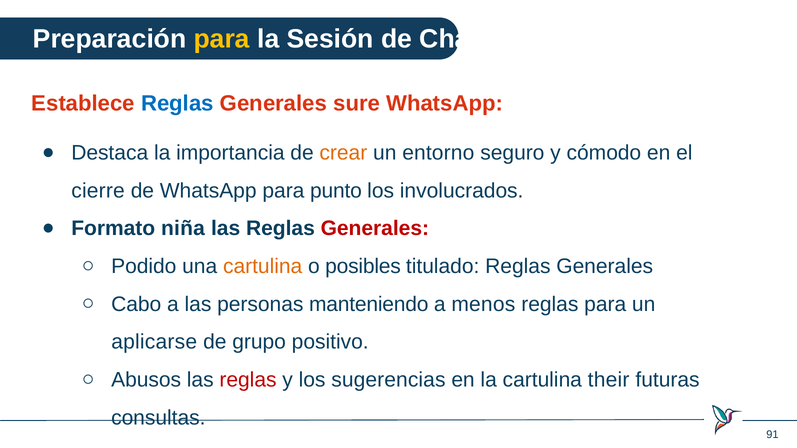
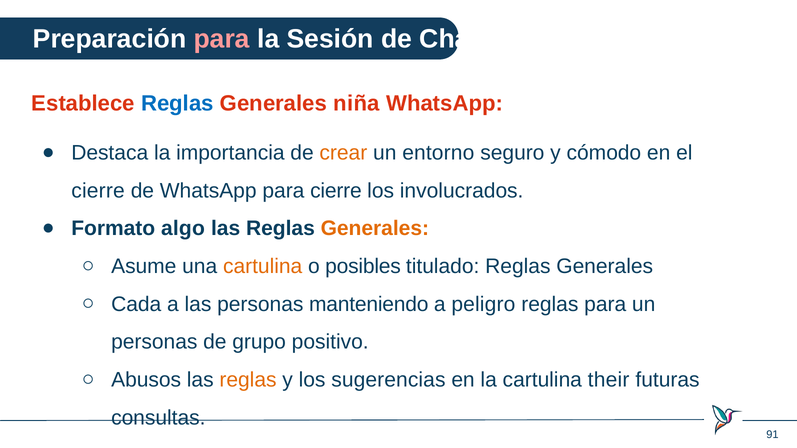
para colour: yellow -> pink (222, 39)
sure: sure -> niña (357, 104)
para punto: punto -> cierre (336, 191)
niña: niña -> algo (183, 229)
Generales colour: red -> orange (375, 229)
Podido: Podido -> Asume (144, 267)
Cabo: Cabo -> Cada (136, 304)
menos: menos -> peligro (483, 304)
aplicarse: aplicarse -> personas (154, 342)
reglas colour: red -> orange (248, 380)
